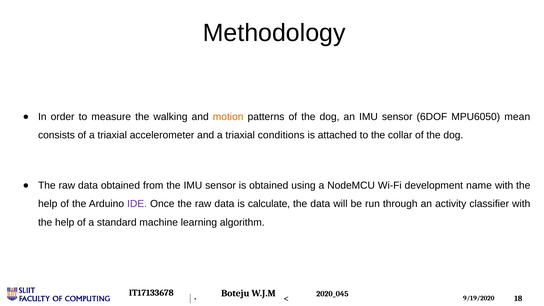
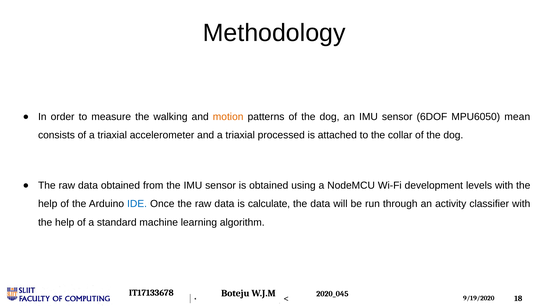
conditions: conditions -> processed (281, 135)
name: name -> levels (479, 186)
IDE colour: purple -> blue (137, 204)
